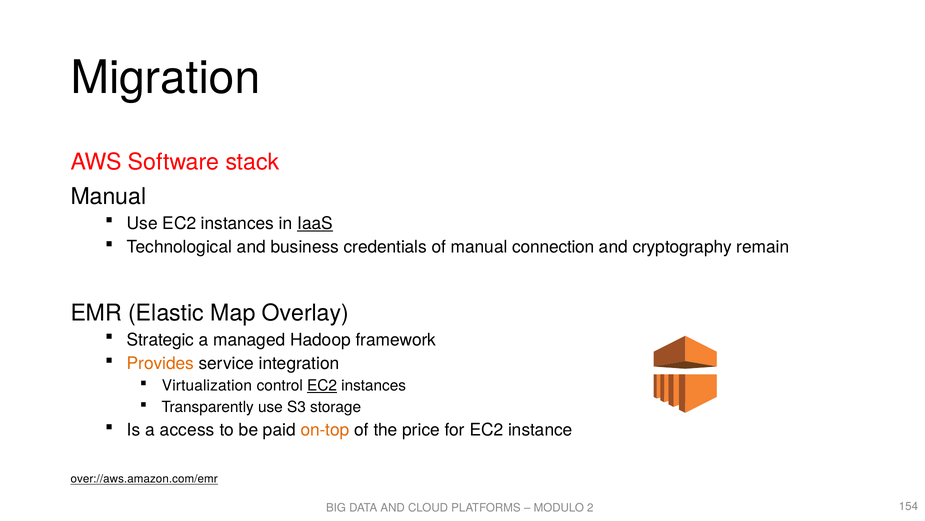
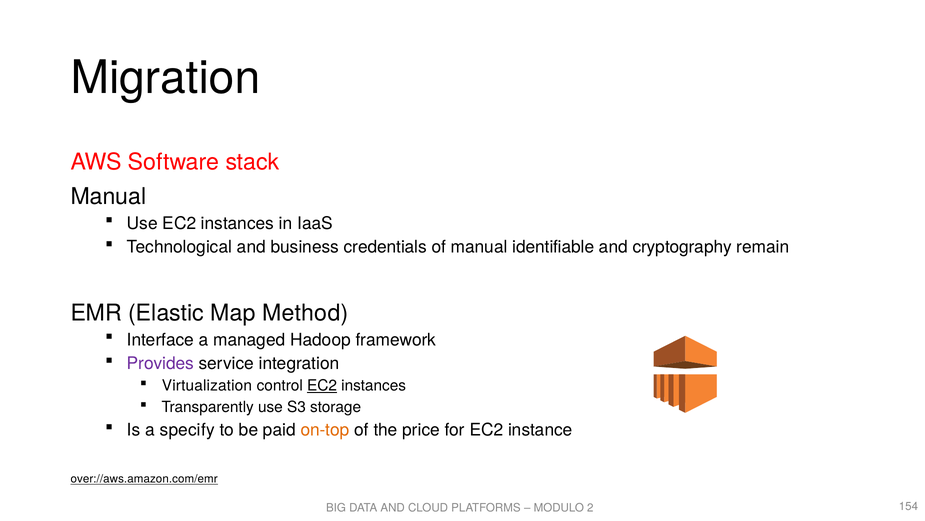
IaaS underline: present -> none (315, 223)
connection: connection -> identifiable (553, 247)
Overlay: Overlay -> Method (305, 313)
Strategic: Strategic -> Interface (160, 339)
Provides colour: orange -> purple (160, 363)
access: access -> specify (187, 429)
